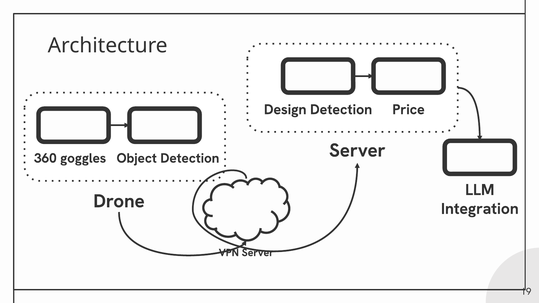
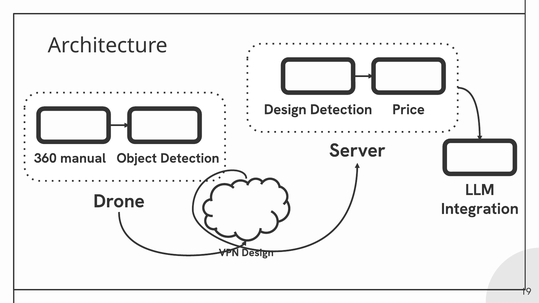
goggles: goggles -> manual (83, 158)
VPN Server: Server -> Design (258, 253)
